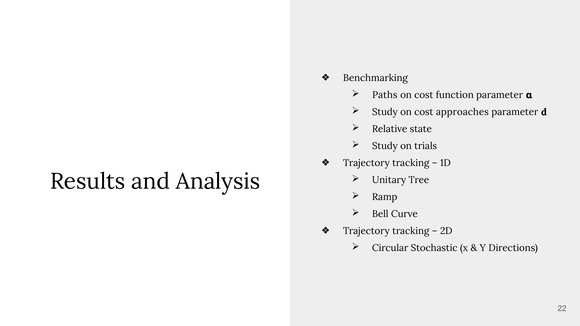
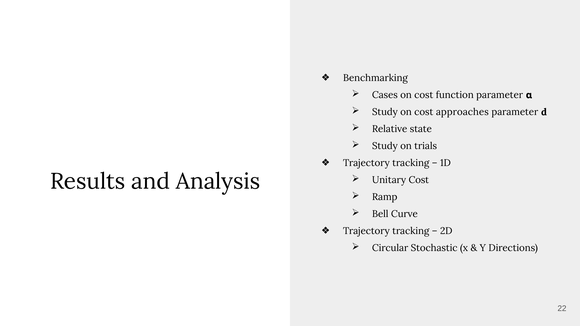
Paths: Paths -> Cases (385, 95)
Unitary Tree: Tree -> Cost (419, 180)
